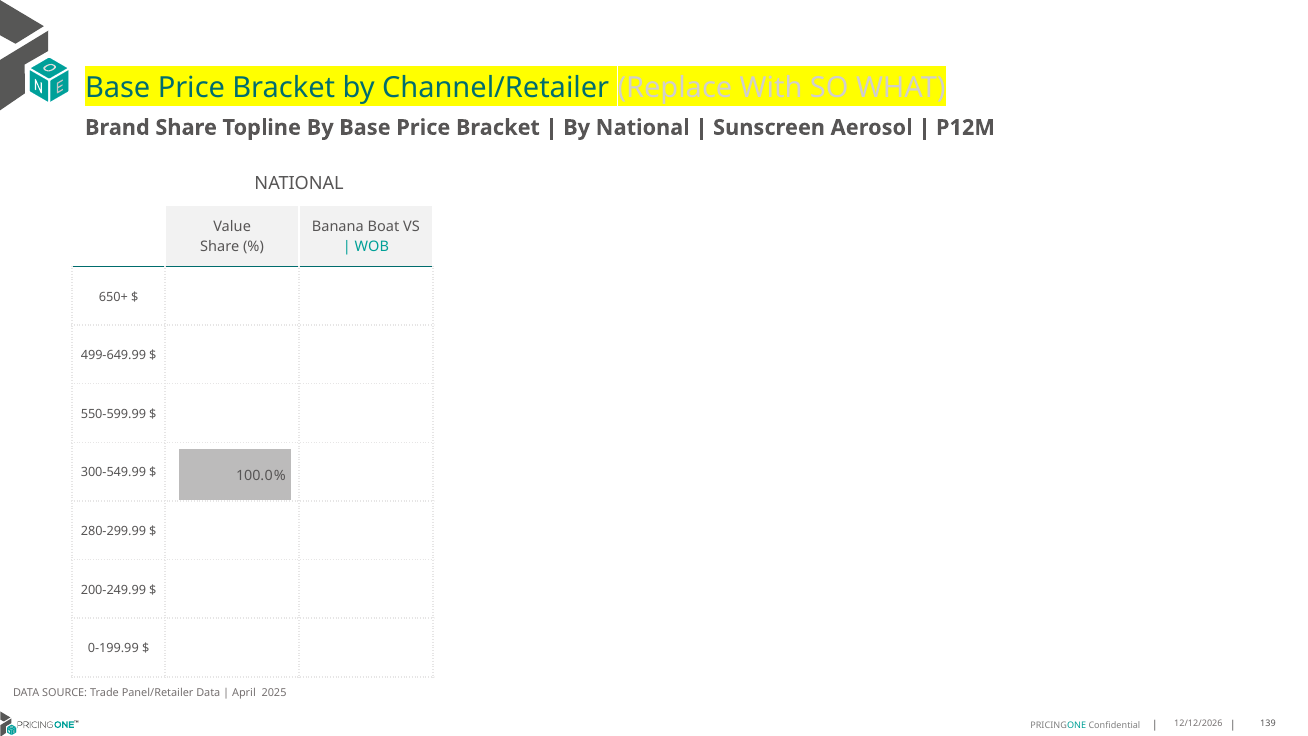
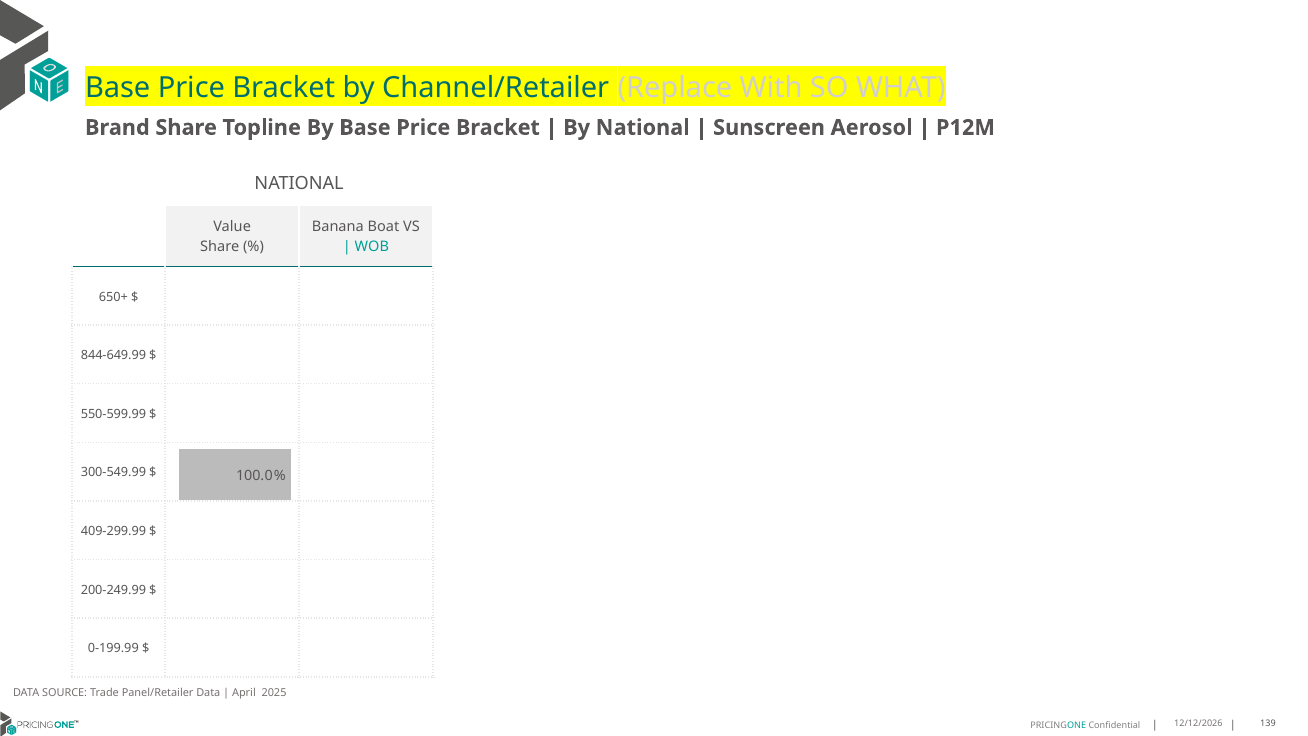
499-649.99: 499-649.99 -> 844-649.99 (113, 355)
280-299.99: 280-299.99 -> 409-299.99 (113, 531)
